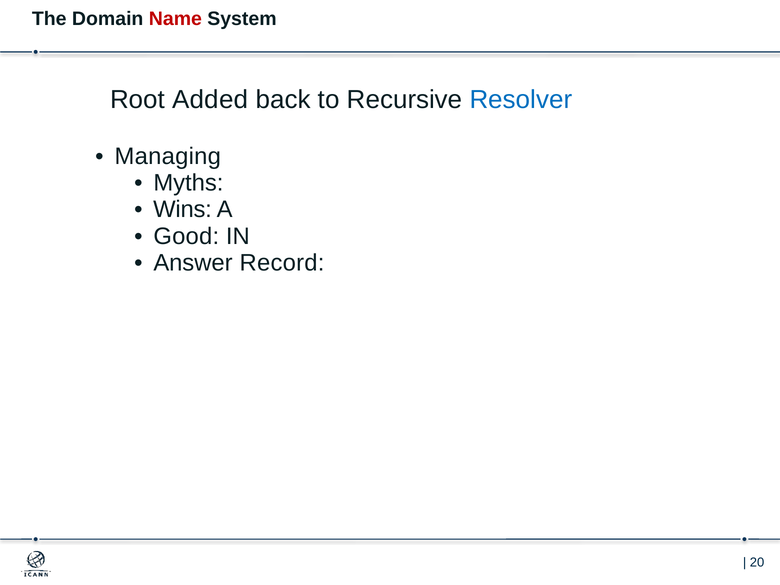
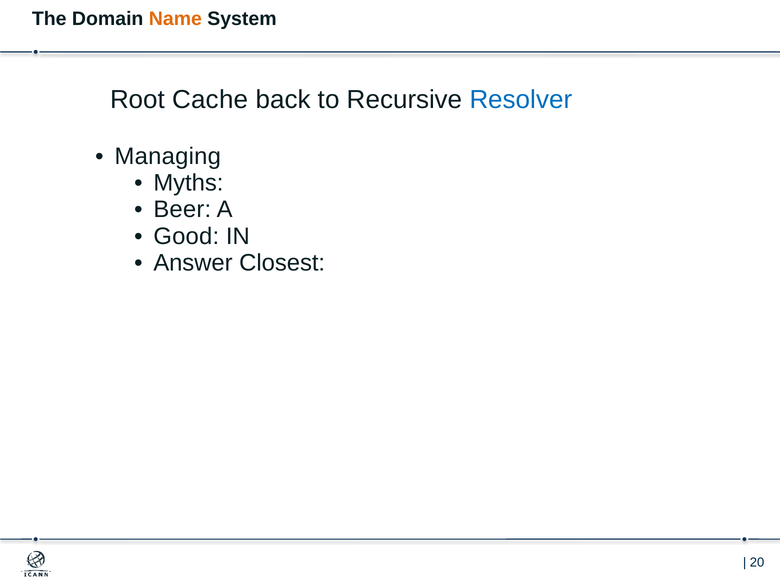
Name colour: red -> orange (175, 19)
Added: Added -> Cache (210, 99)
Wins: Wins -> Beer (182, 210)
Record: Record -> Closest (282, 263)
